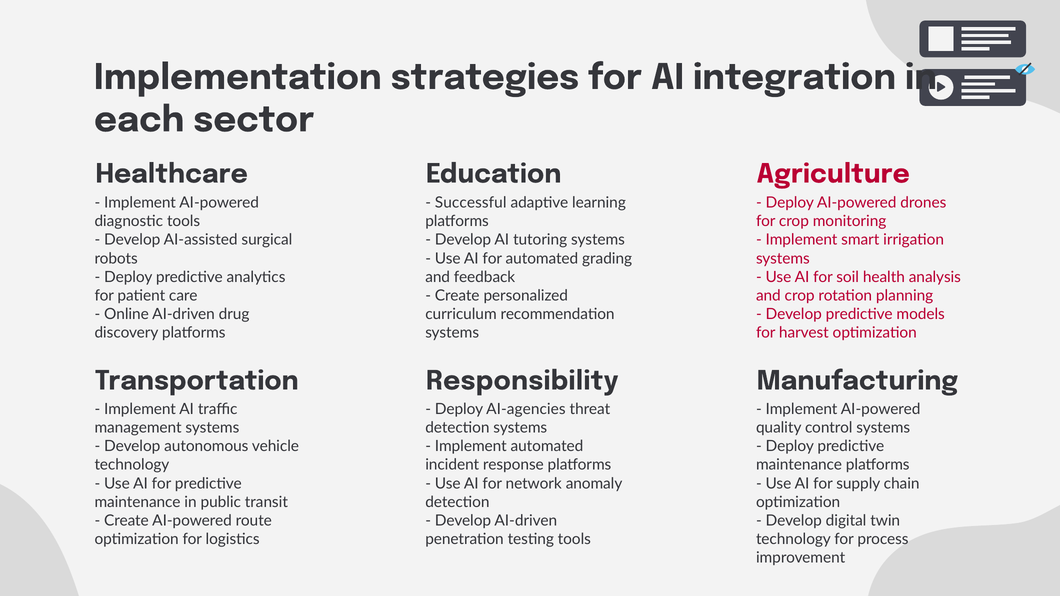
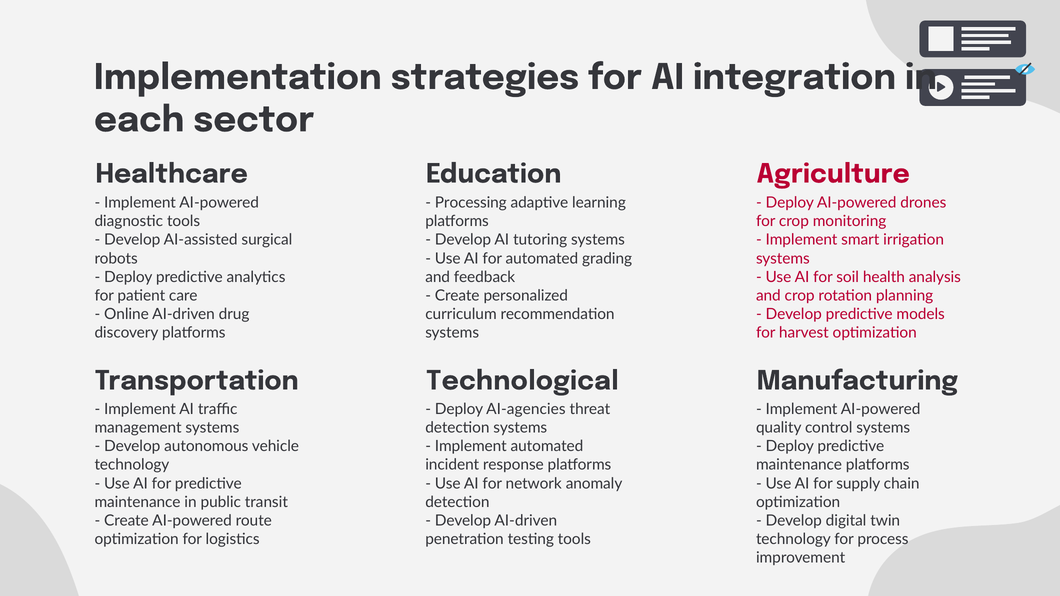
Successful: Successful -> Processing (471, 203)
Responsibility: Responsibility -> Technological (522, 381)
